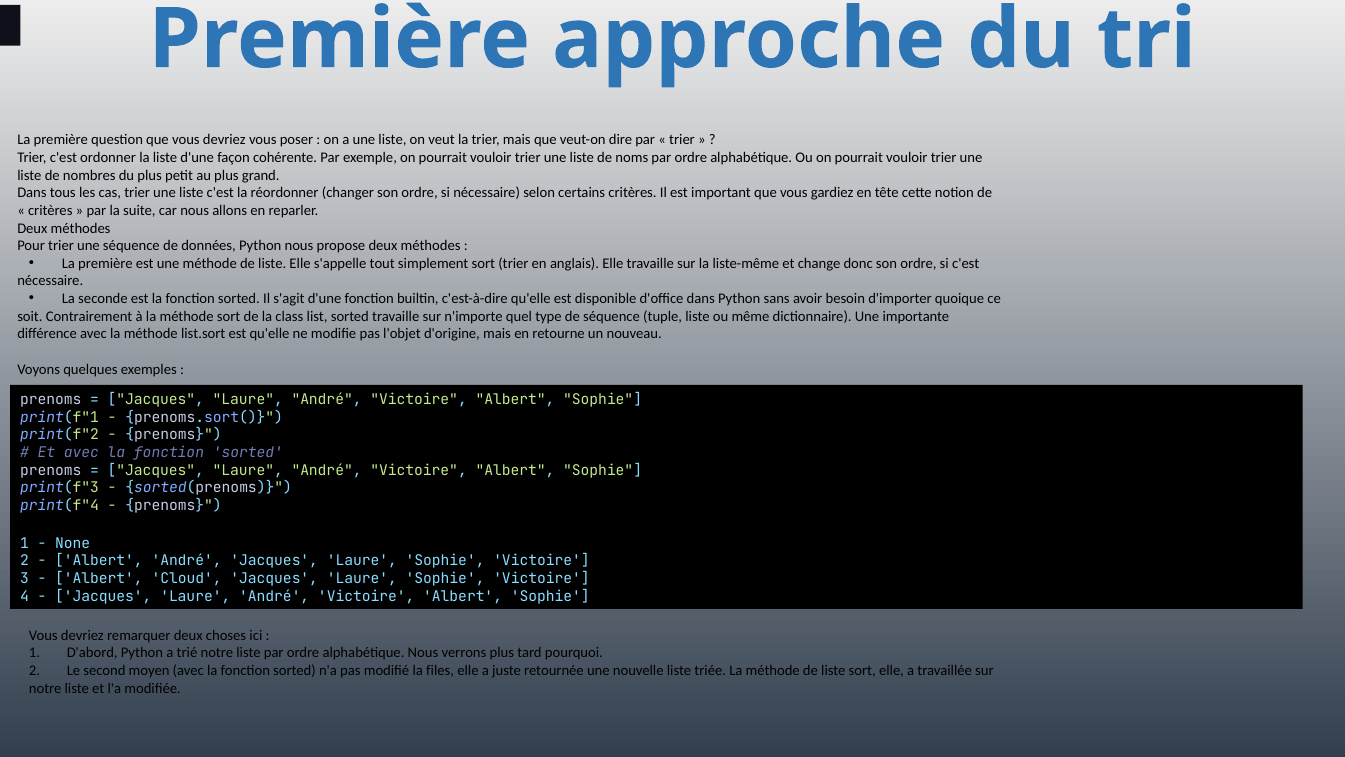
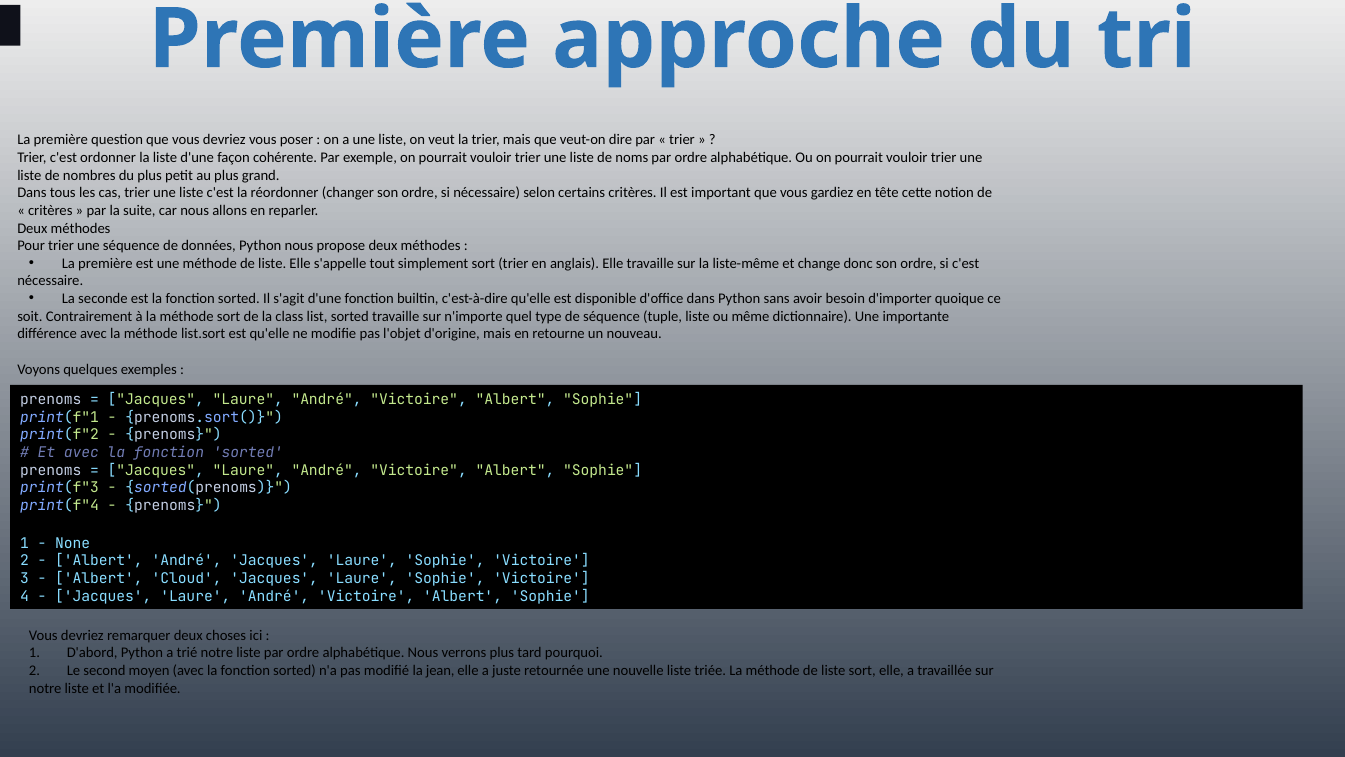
files: files -> jean (440, 670)
